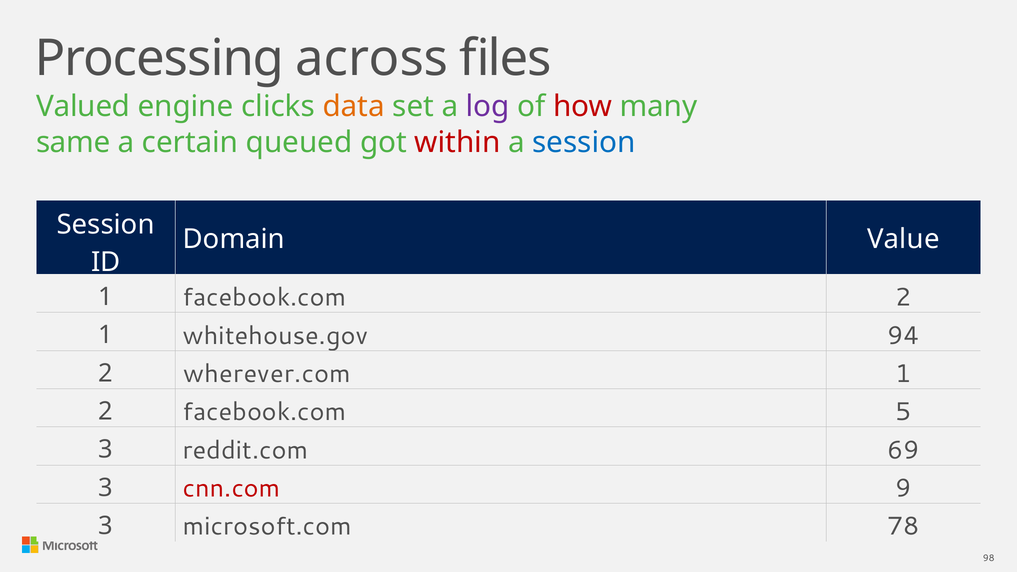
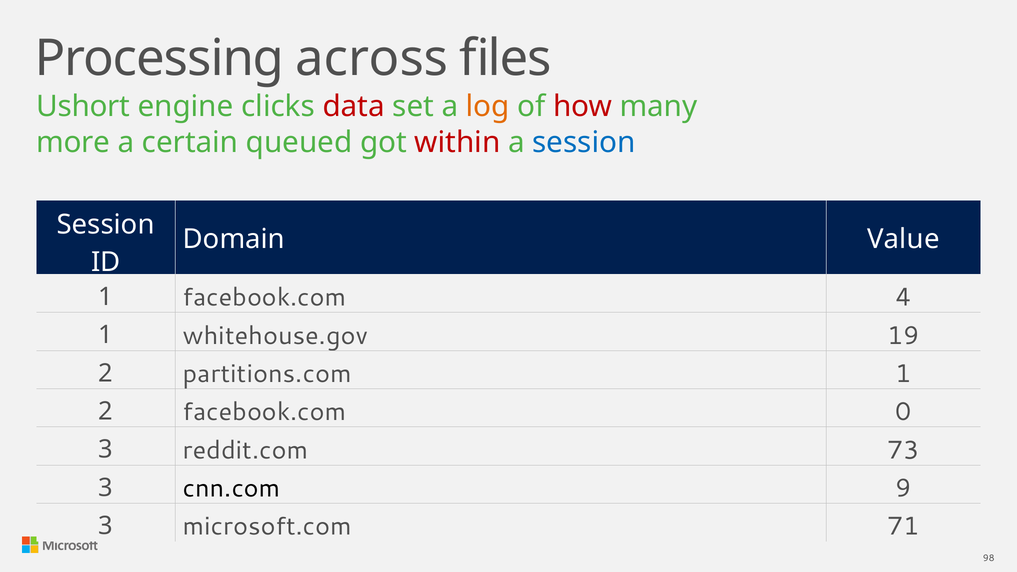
Valued: Valued -> Ushort (83, 107)
data colour: orange -> red (354, 107)
log colour: purple -> orange (488, 107)
same: same -> more (73, 142)
facebook.com 2: 2 -> 4 (904, 297)
94: 94 -> 19 (903, 336)
wherever.com: wherever.com -> partitions.com (267, 374)
5: 5 -> 0 (904, 412)
69: 69 -> 73 (903, 450)
cnn.com colour: red -> black (232, 488)
78: 78 -> 71 (903, 526)
